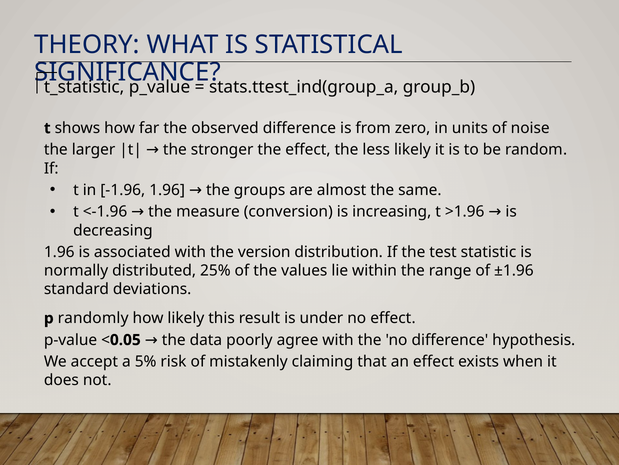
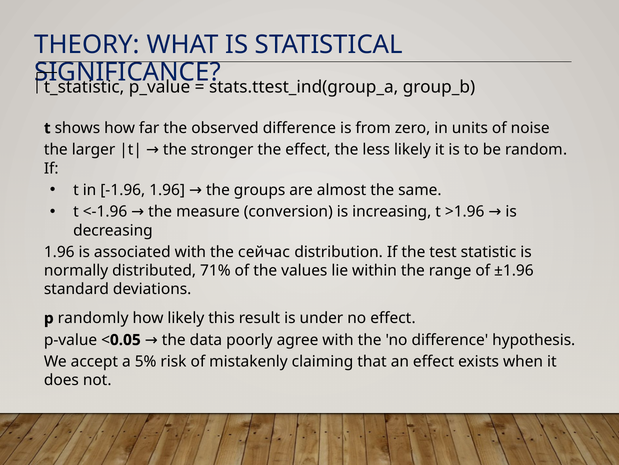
version: version -> сейчас (264, 252)
25%: 25% -> 71% (215, 270)
